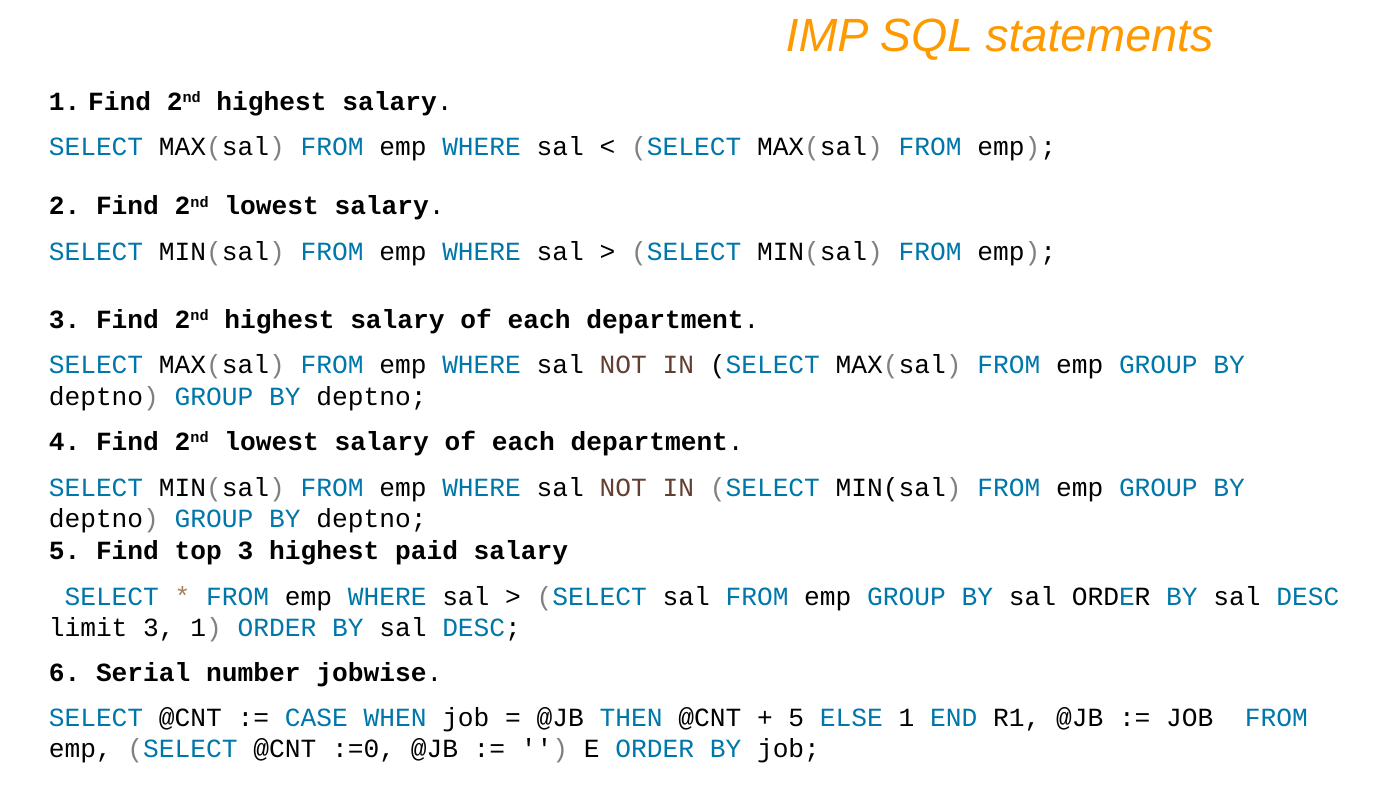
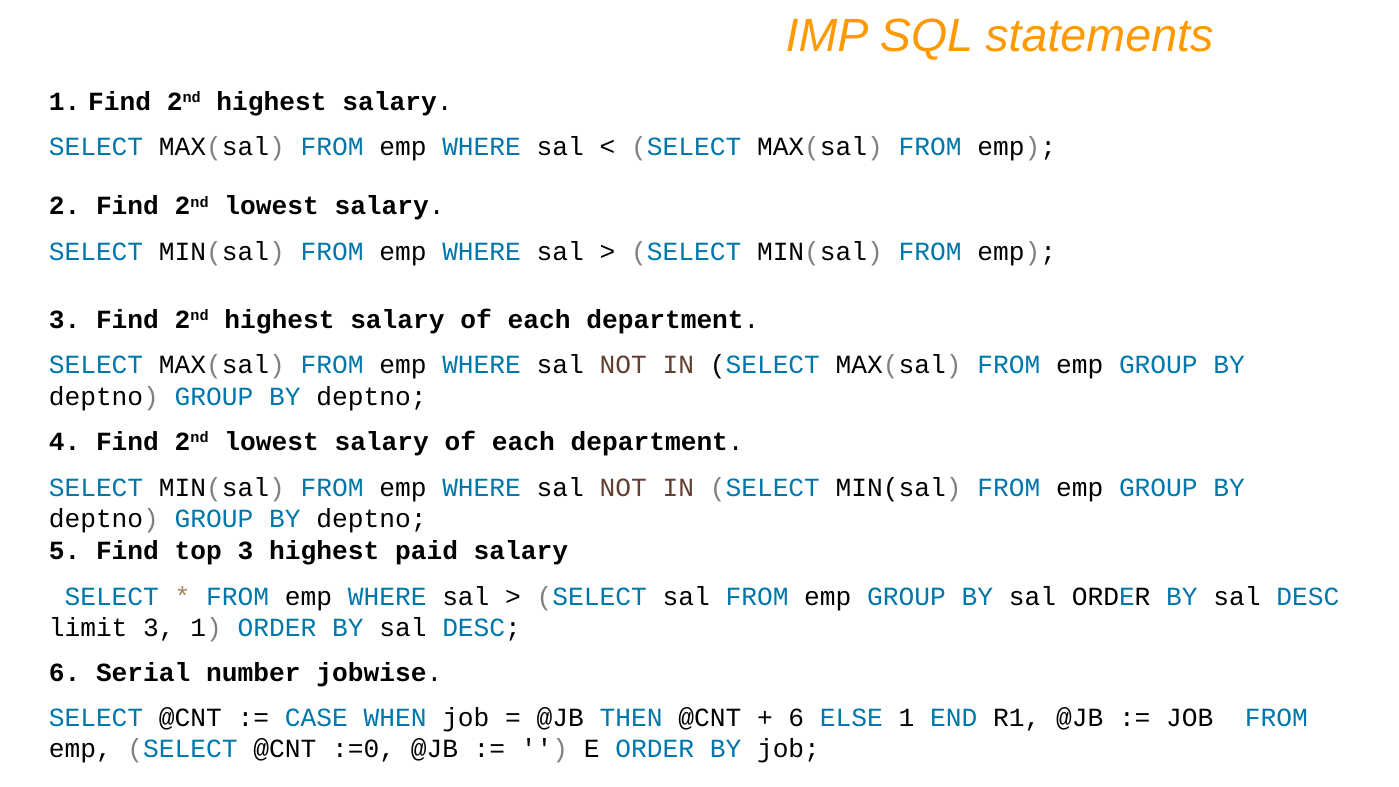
5: 5 -> 6 (796, 718)
